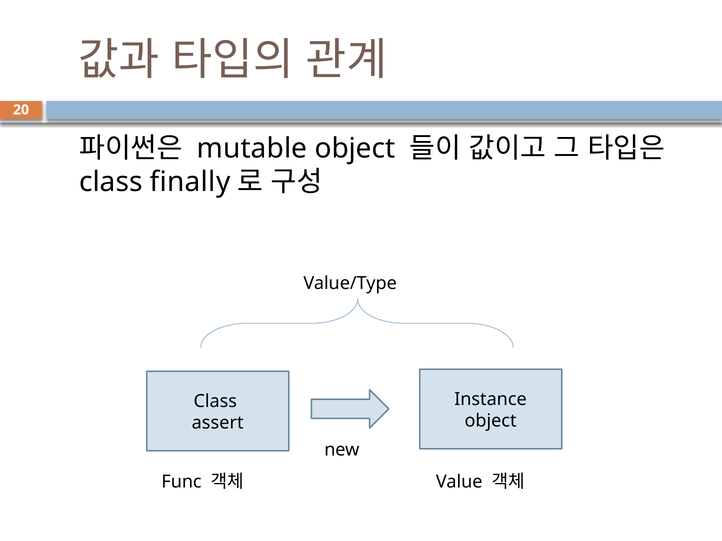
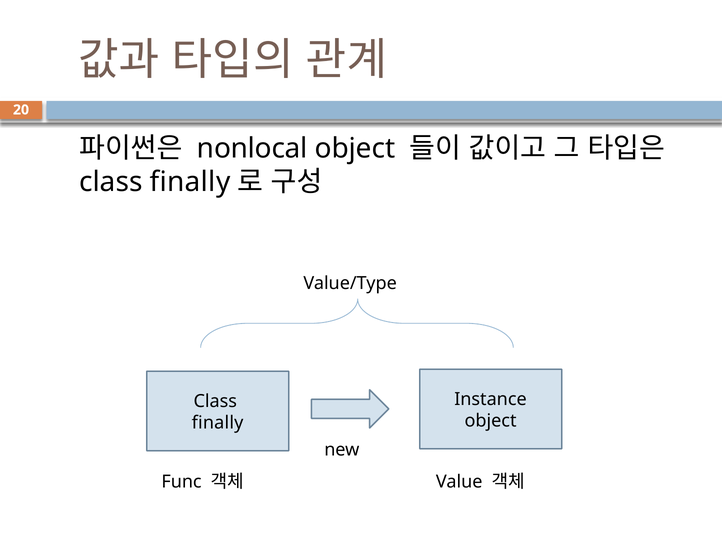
mutable: mutable -> nonlocal (252, 149)
assert: assert -> finally (218, 423)
